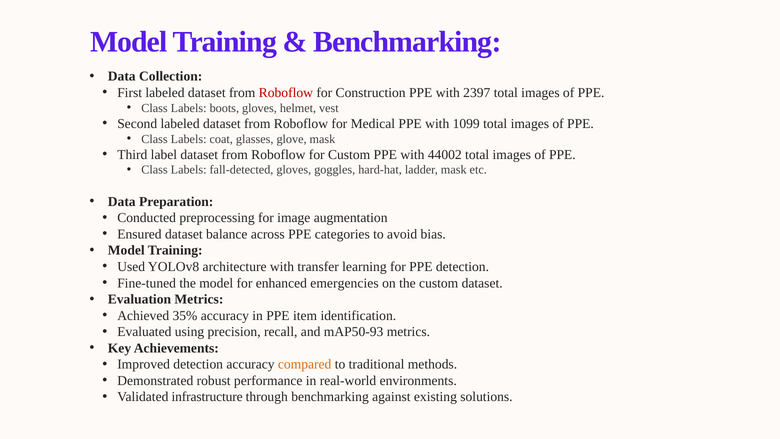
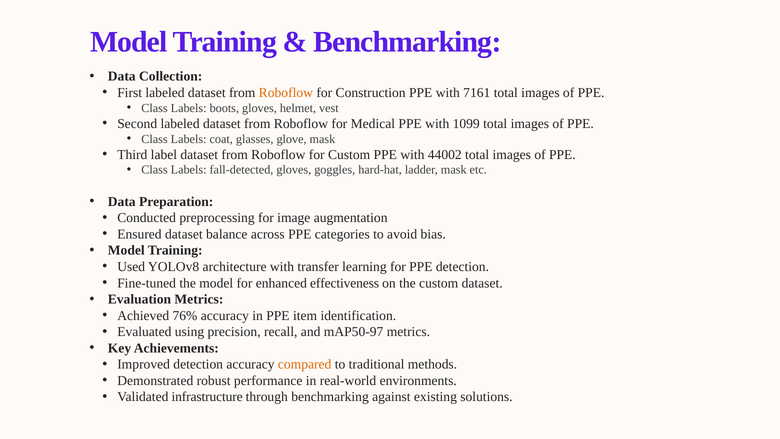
Roboflow colour: red -> orange (286, 93)
2397: 2397 -> 7161 (477, 93)
emergencies: emergencies -> effectiveness (345, 283)
35%: 35% -> 76% (185, 315)
mAP50-93: mAP50-93 -> mAP50-97 (354, 332)
